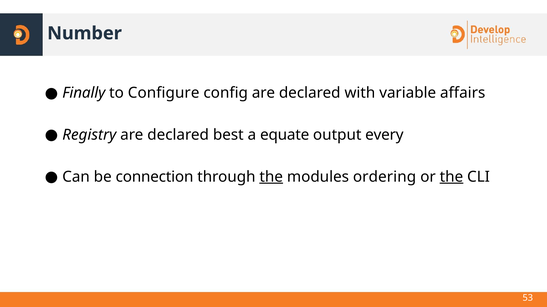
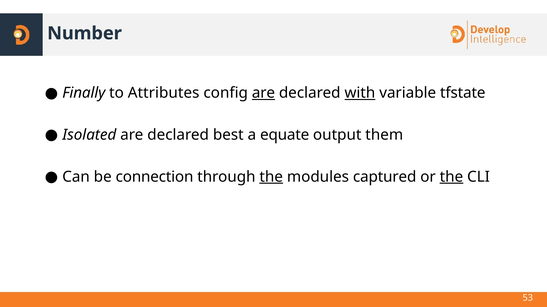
Configure: Configure -> Attributes (164, 93)
are underline: none -> present (263, 93)
with underline: none -> present (360, 93)
affairs: affairs -> tfstate (463, 93)
Registry: Registry -> Isolated (89, 135)
every: every -> them (384, 135)
ordering: ordering -> captured (385, 177)
